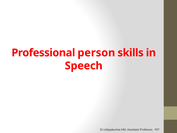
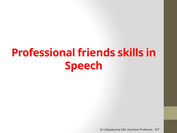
person: person -> friends (96, 53)
